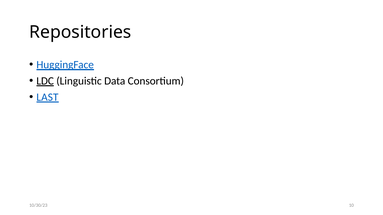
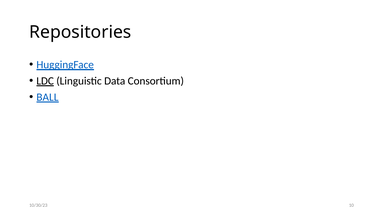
LAST: LAST -> BALL (47, 97)
